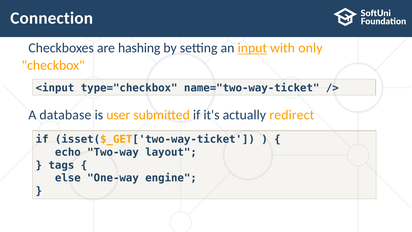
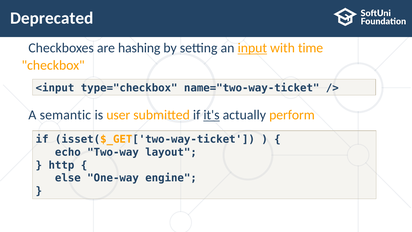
Connection: Connection -> Deprecated (52, 18)
only: only -> time (311, 48)
database: database -> semantic (65, 115)
it's underline: none -> present (211, 115)
redirect: redirect -> perform (292, 115)
tags: tags -> http (61, 165)
